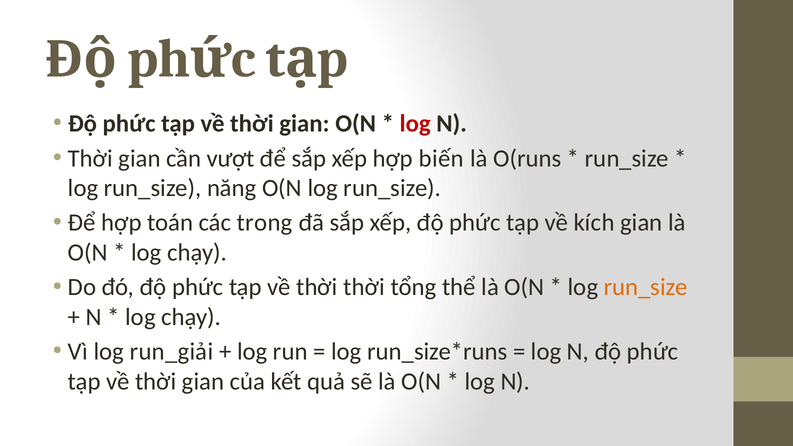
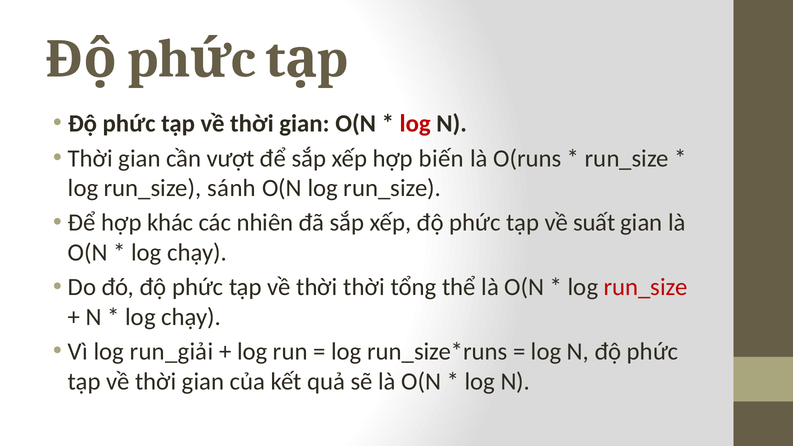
năng: năng -> sánh (232, 188)
toán: toán -> khác (170, 223)
trong: trong -> nhiên (265, 223)
kích: kích -> suất (594, 223)
run_size colour: orange -> red (646, 287)
